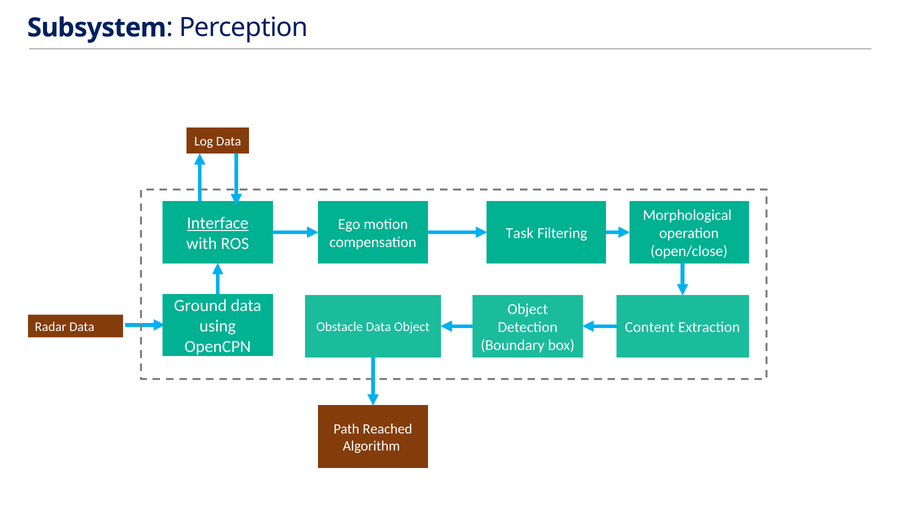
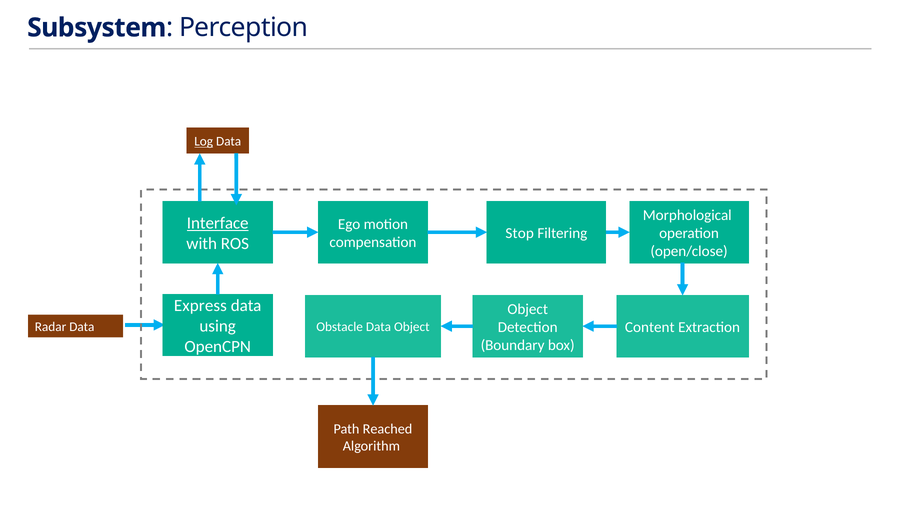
Log underline: none -> present (204, 141)
Task: Task -> Stop (520, 233)
Ground: Ground -> Express (200, 305)
